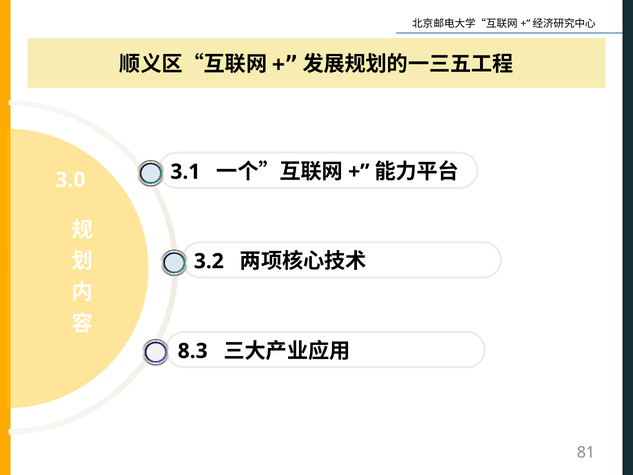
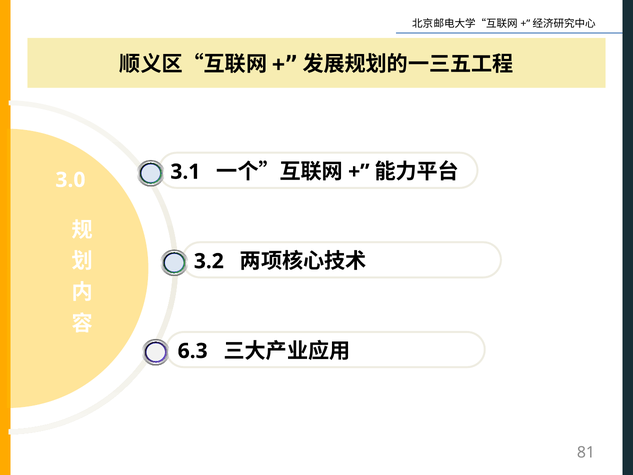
8.3: 8.3 -> 6.3 (193, 351)
